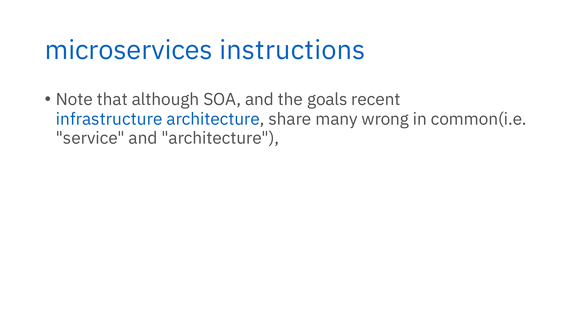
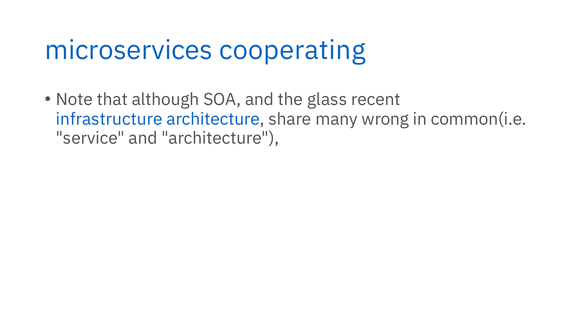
instructions: instructions -> cooperating (292, 50)
goals: goals -> glass (327, 99)
